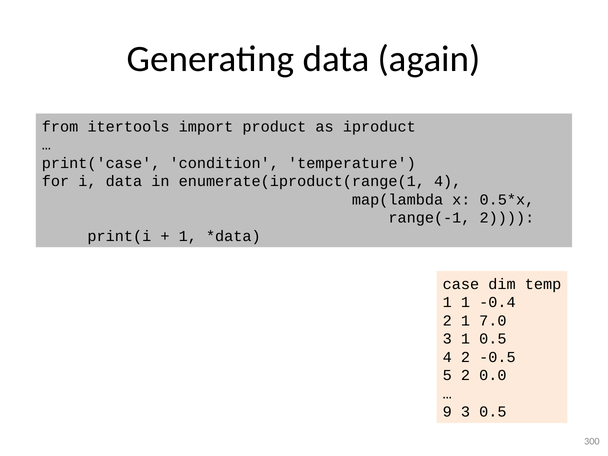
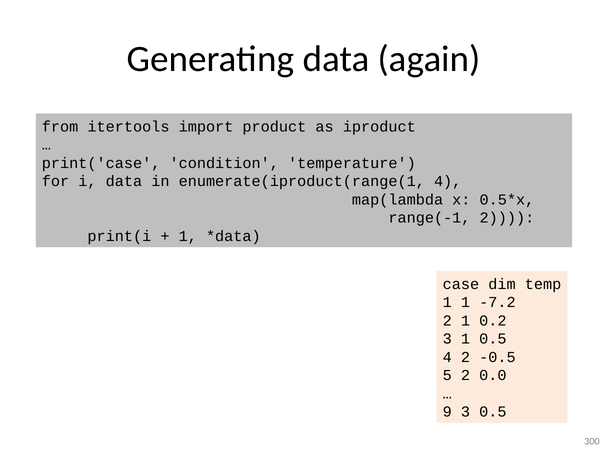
-0.4: -0.4 -> -7.2 (497, 302)
7.0: 7.0 -> 0.2 (493, 321)
